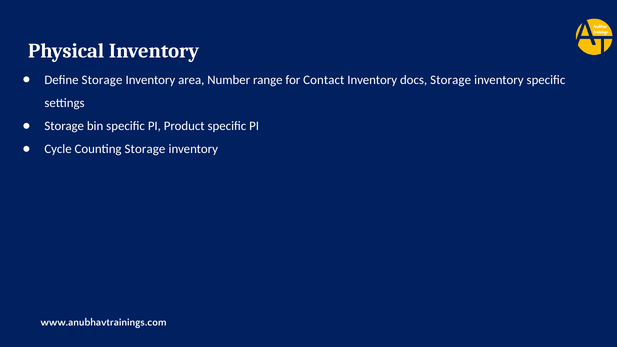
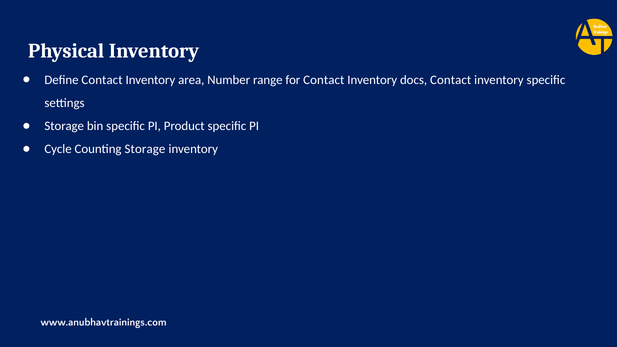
Define Storage: Storage -> Contact (102, 80)
docs Storage: Storage -> Contact (451, 80)
